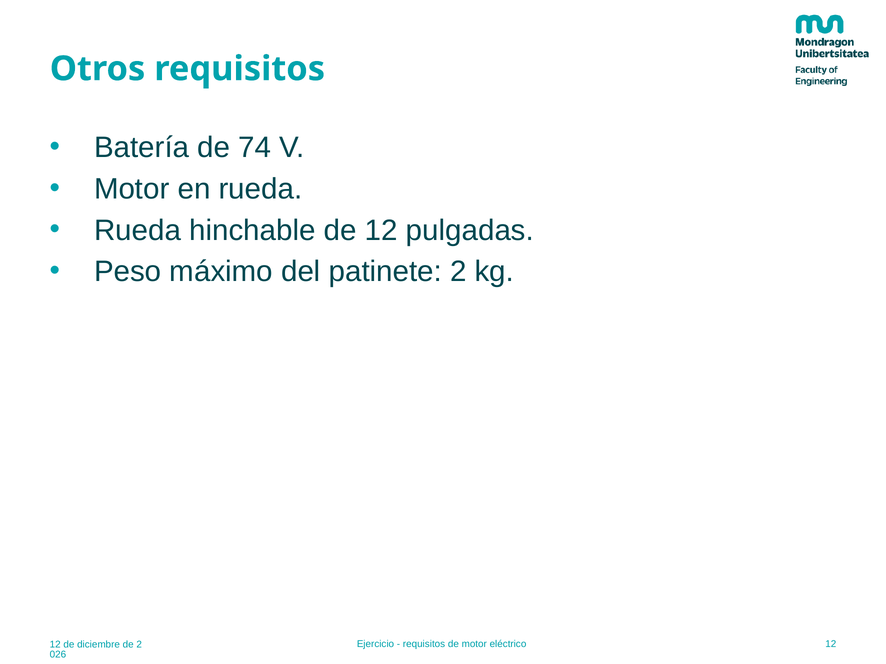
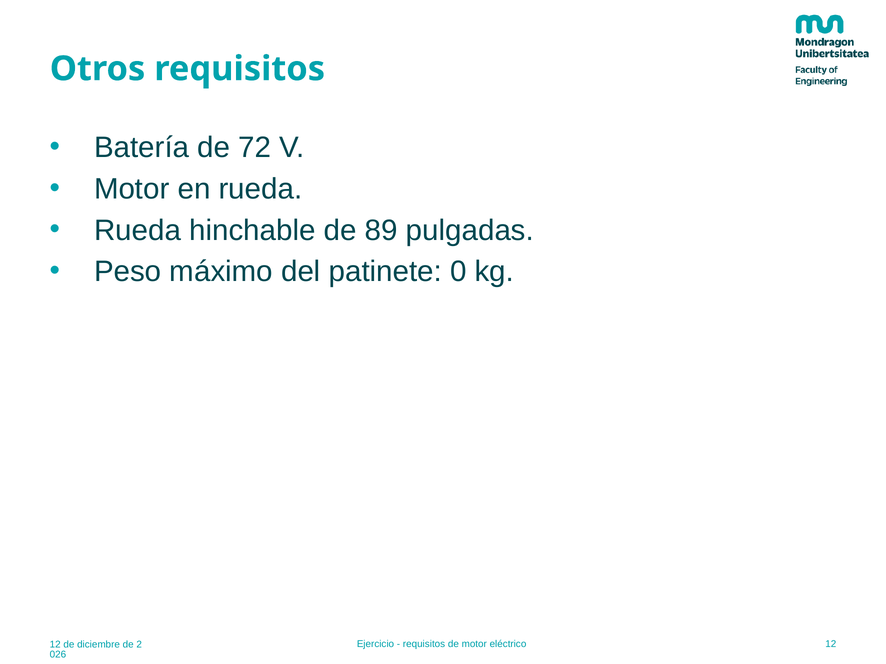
74: 74 -> 72 (255, 148)
de 12: 12 -> 89 (381, 230)
patinete 2: 2 -> 0 (458, 272)
